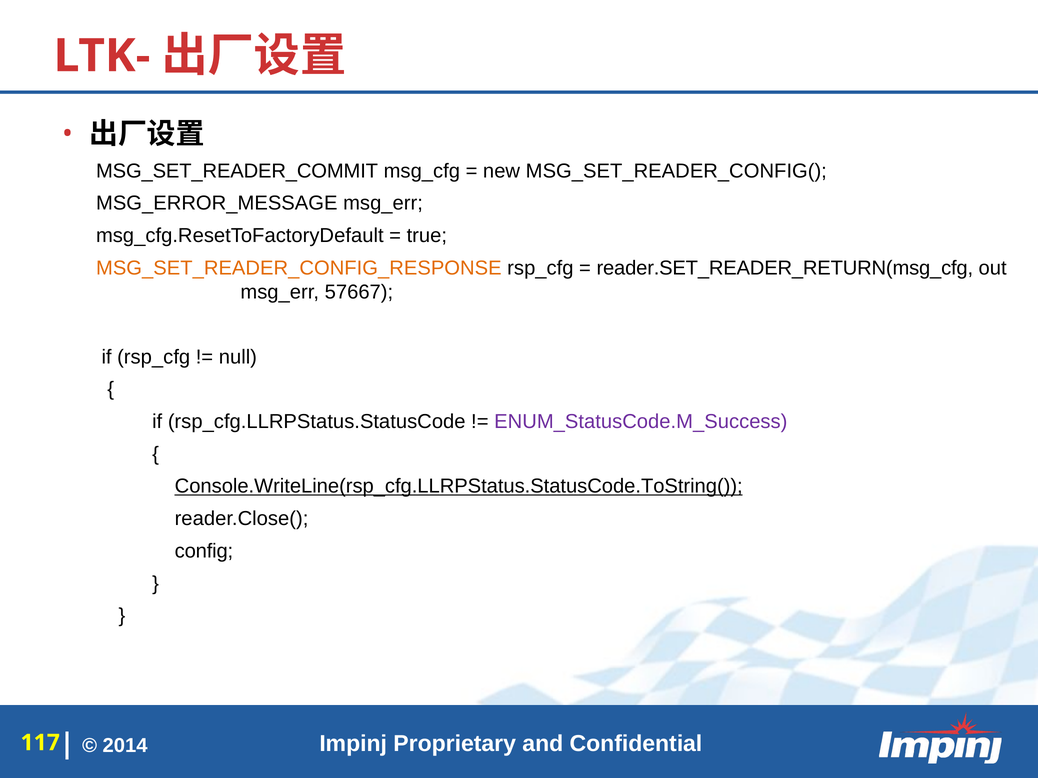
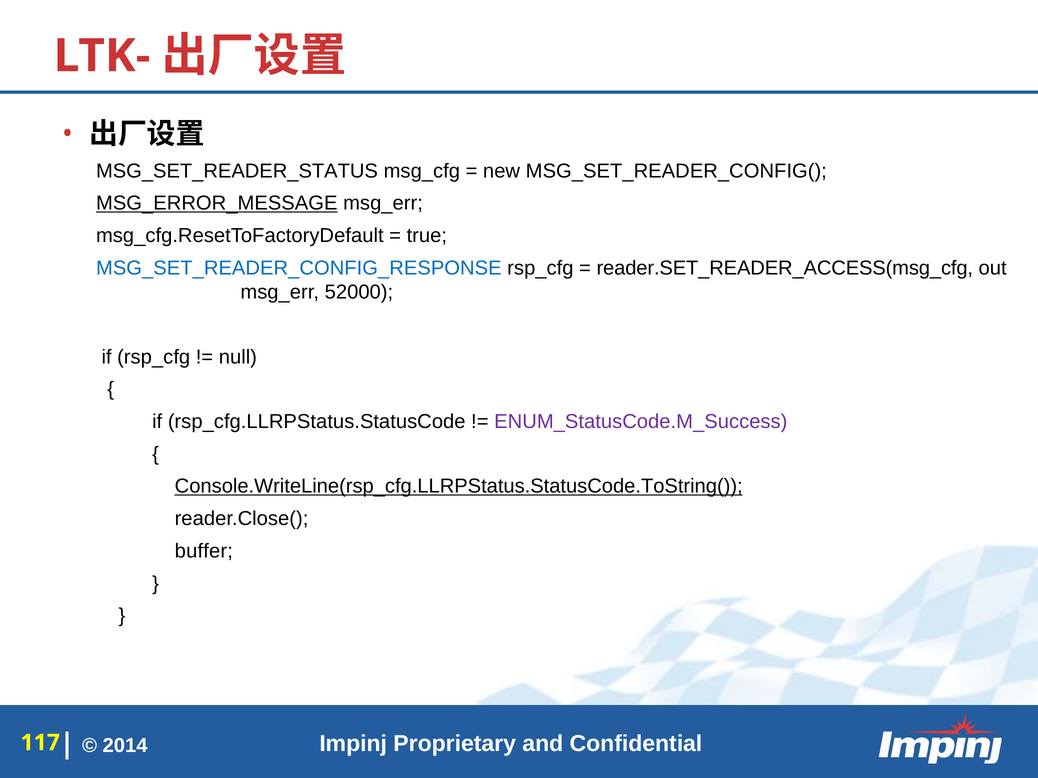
MSG_SET_READER_COMMIT: MSG_SET_READER_COMMIT -> MSG_SET_READER_STATUS (237, 171)
MSG_ERROR_MESSAGE underline: none -> present (217, 203)
MSG_SET_READER_CONFIG_RESPONSE colour: orange -> blue (299, 268)
reader.SET_READER_RETURN(msg_cfg: reader.SET_READER_RETURN(msg_cfg -> reader.SET_READER_ACCESS(msg_cfg (785, 268)
57667: 57667 -> 52000 (359, 292)
config: config -> buffer (204, 551)
